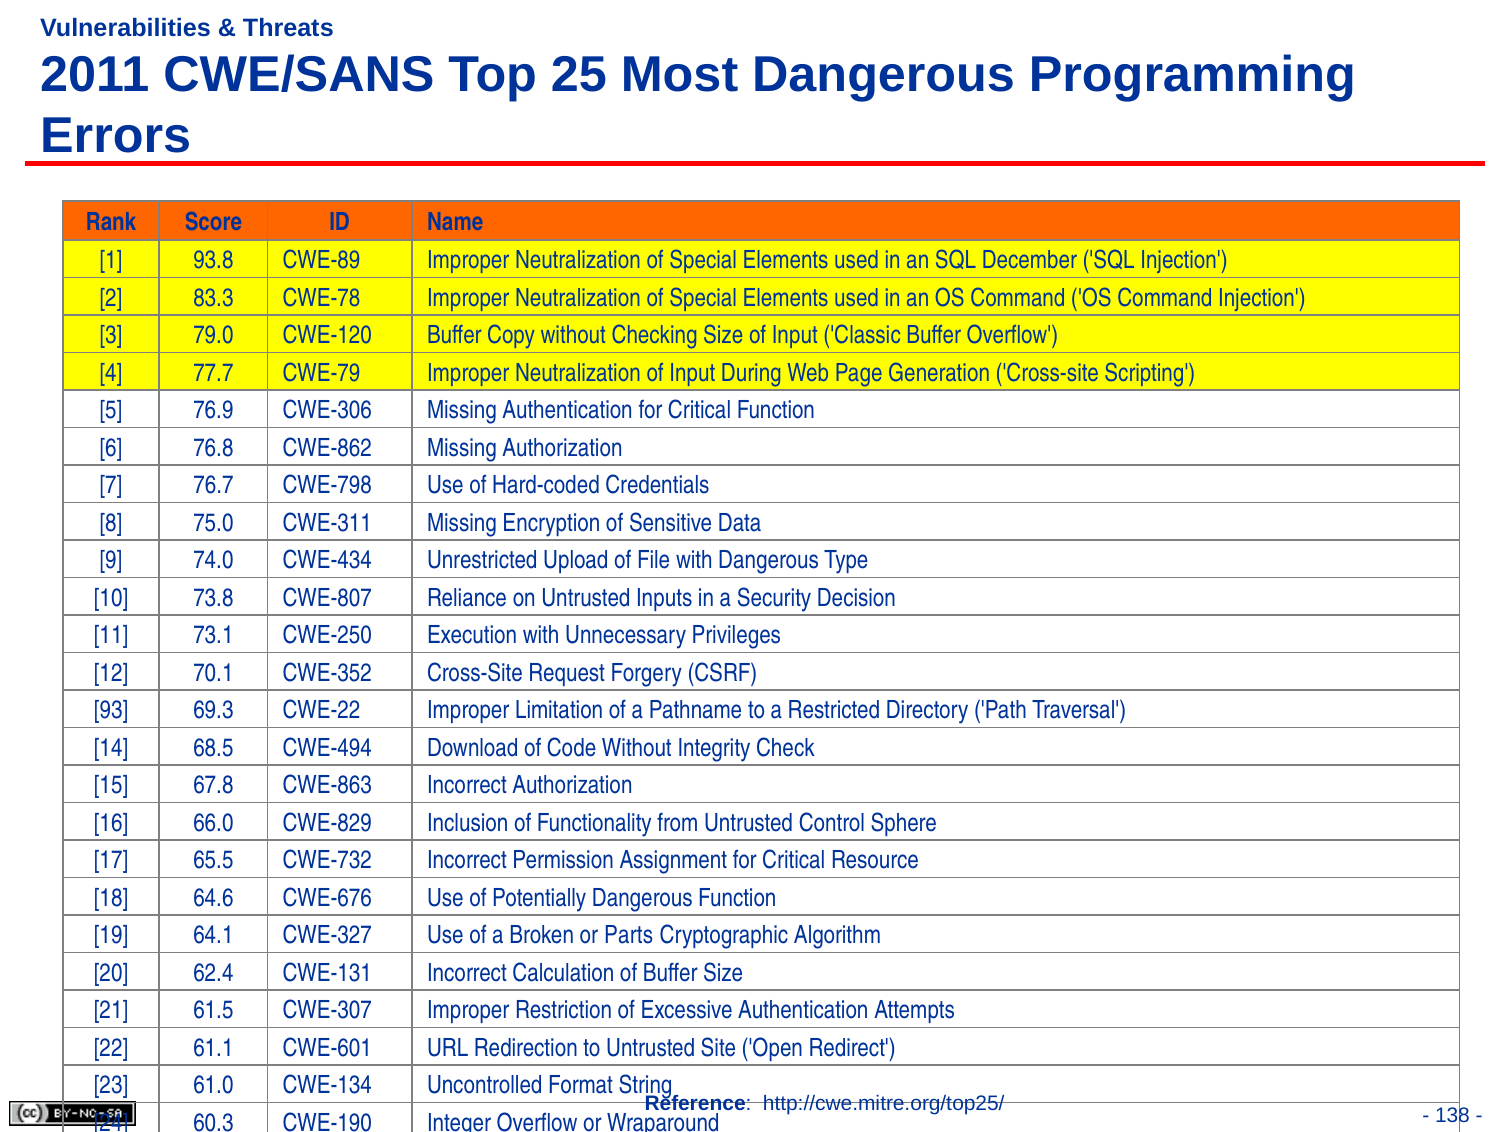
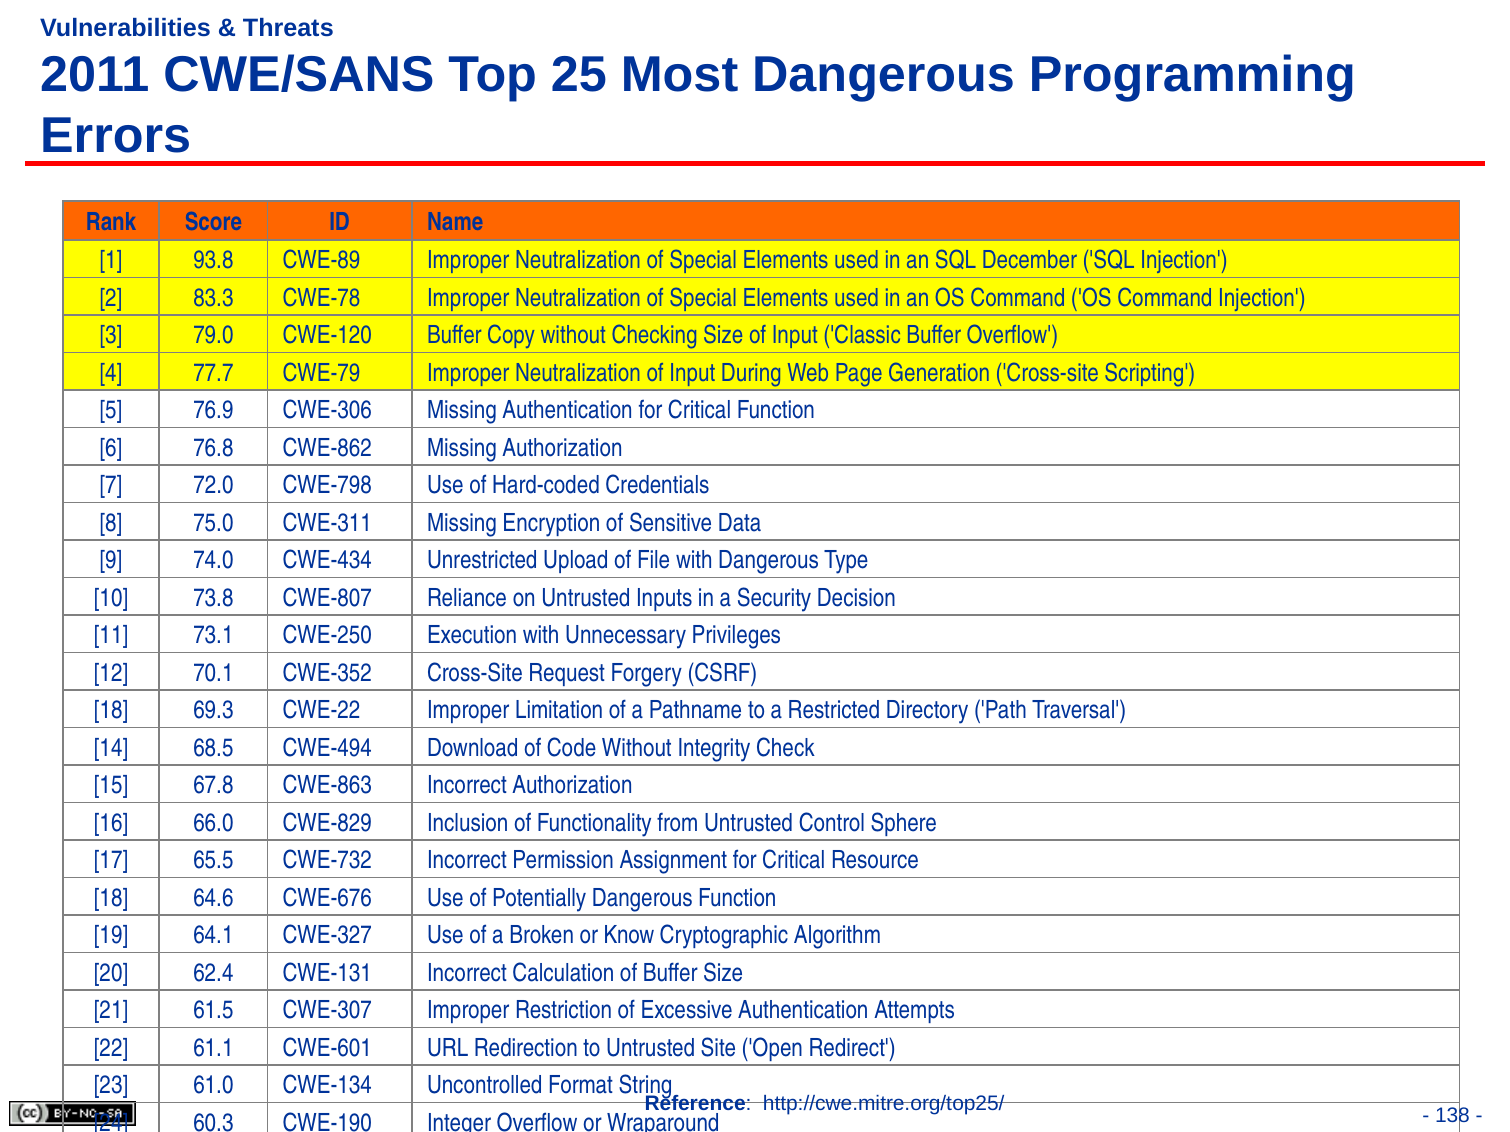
76.7: 76.7 -> 72.0 (213, 486)
93: 93 -> 18 (111, 711)
Parts: Parts -> Know (629, 936)
